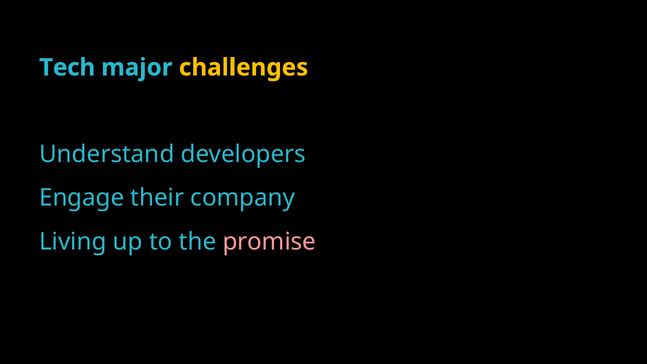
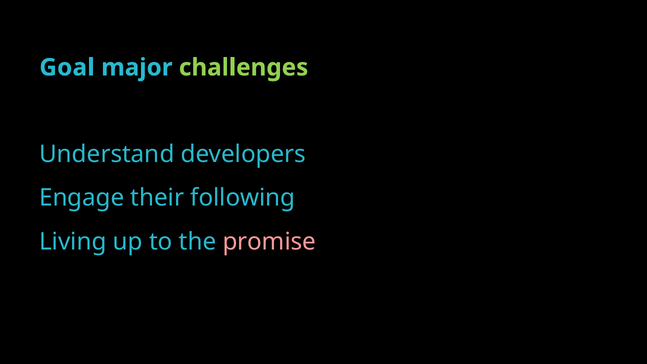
Tech: Tech -> Goal (67, 67)
challenges colour: yellow -> light green (244, 67)
company: company -> following (243, 198)
